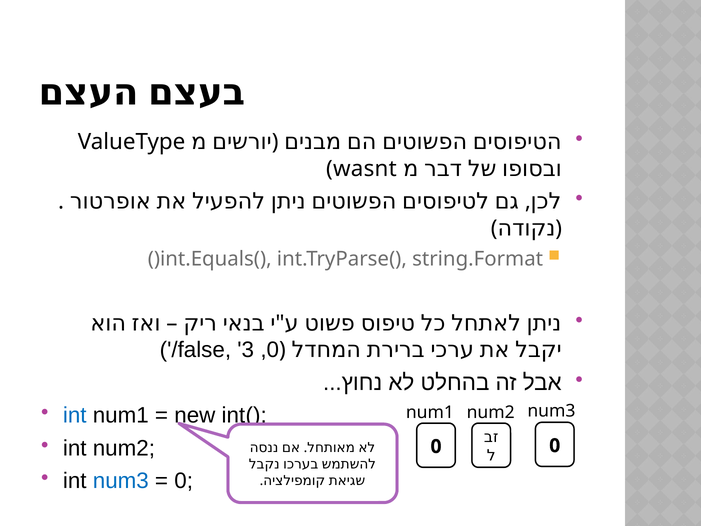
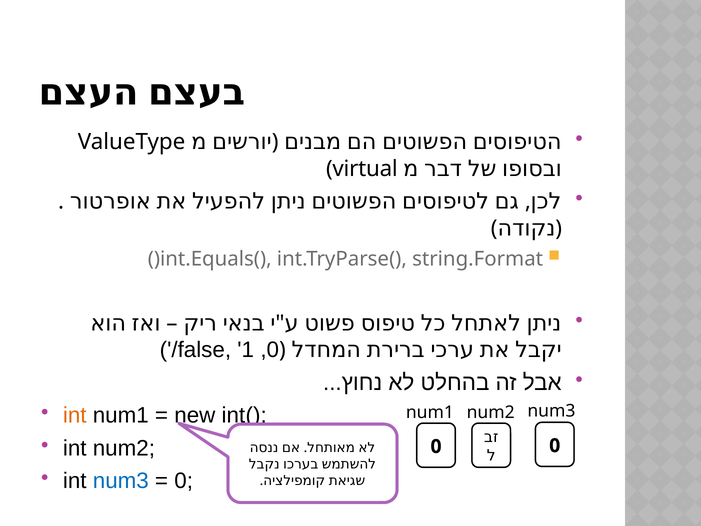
wasnt: wasnt -> virtual (365, 169)
3: 3 -> 1 (246, 350)
int colour: blue -> orange (75, 415)
